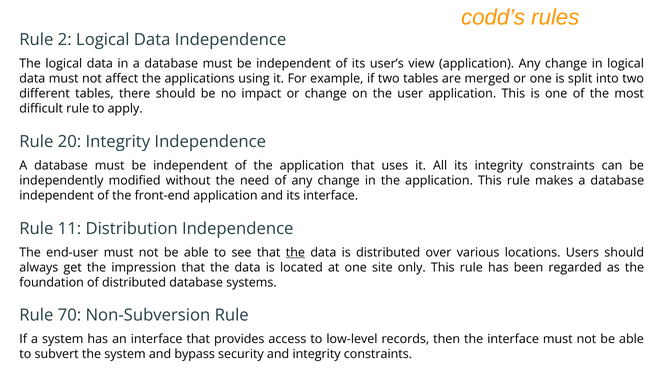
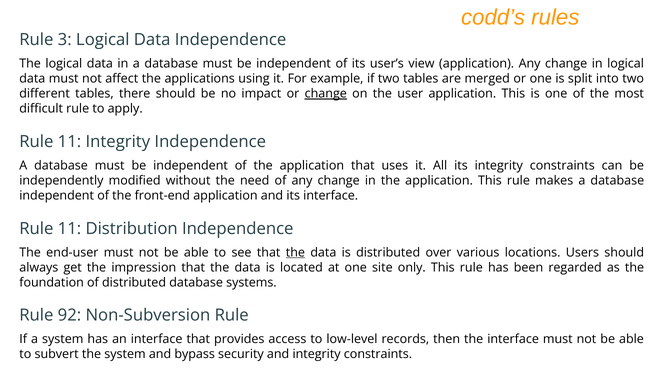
2: 2 -> 3 (65, 40)
change underline: none -> present (326, 94)
20: 20 -> 11 (69, 142)
70: 70 -> 92 (69, 315)
